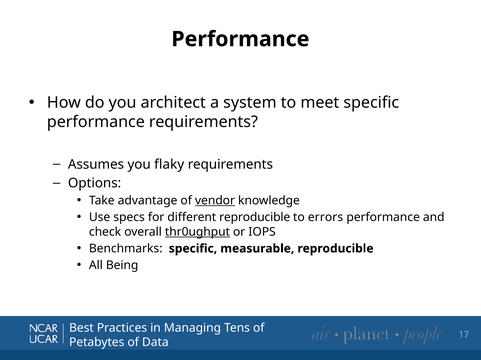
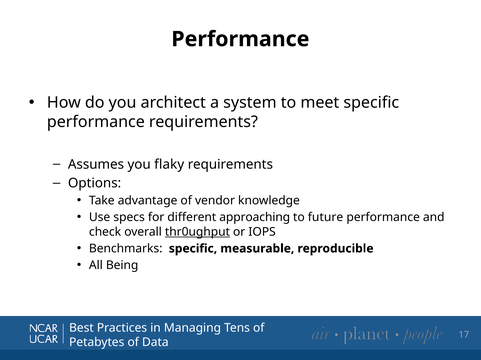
vendor underline: present -> none (215, 201)
different reproducible: reproducible -> approaching (255, 218)
errors: errors -> future (326, 218)
